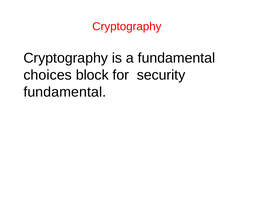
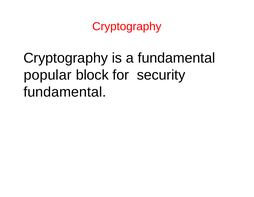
choices: choices -> popular (48, 75)
